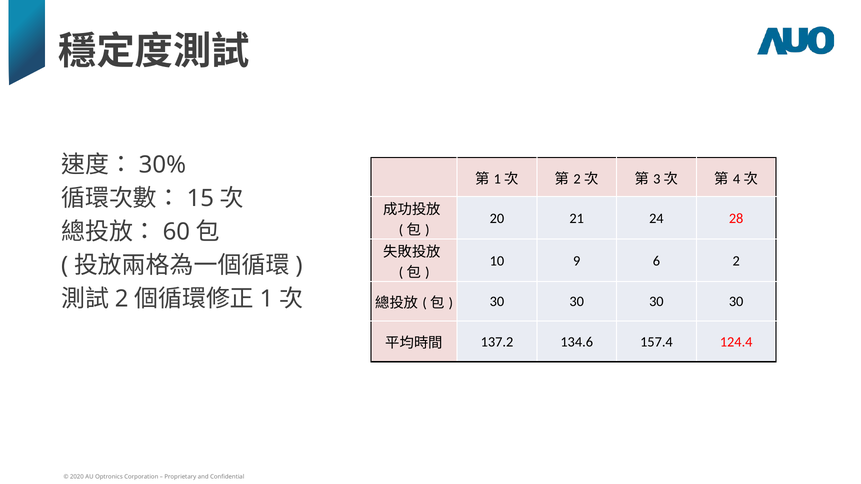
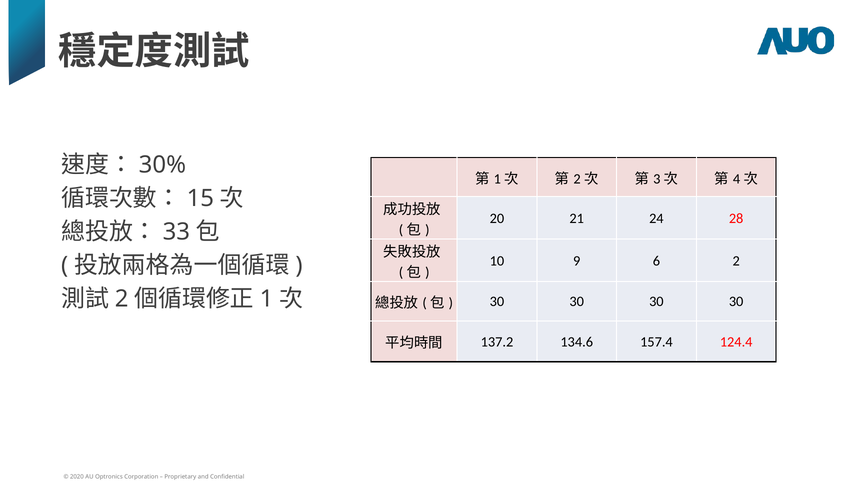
60: 60 -> 33 (176, 232)
